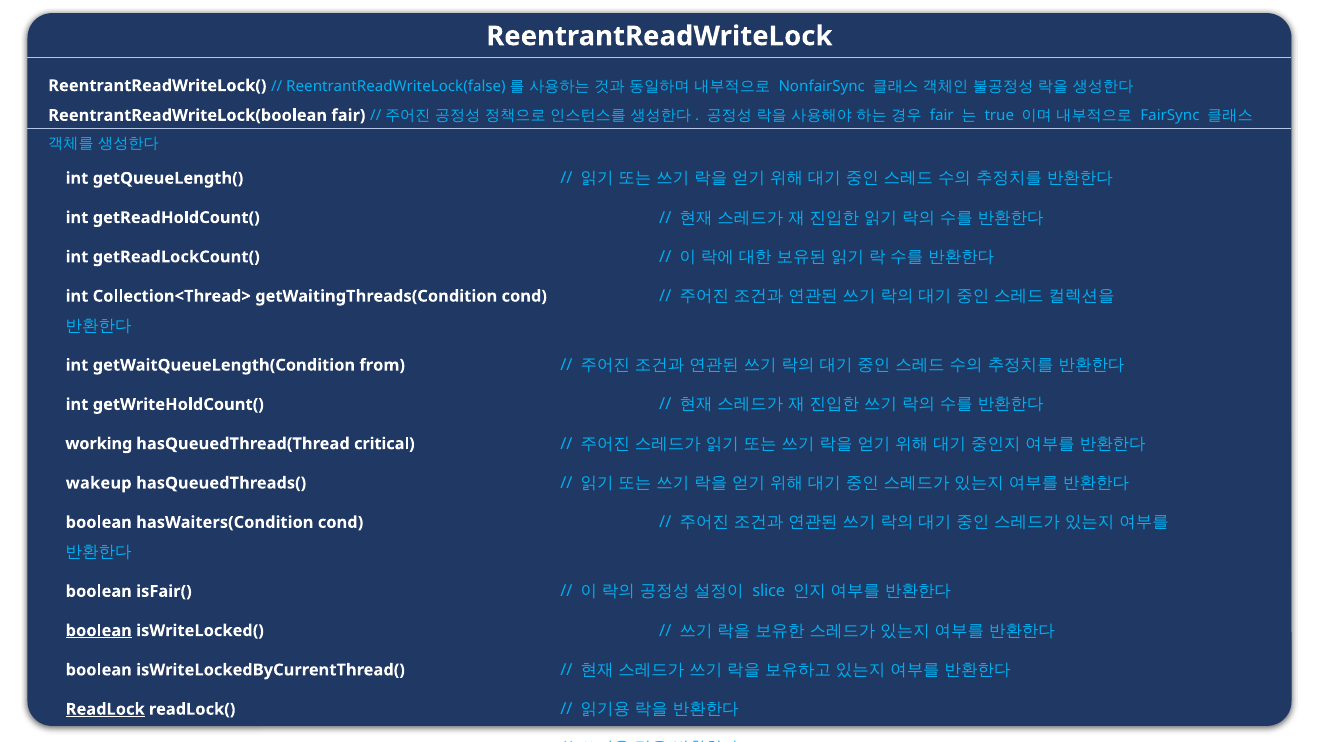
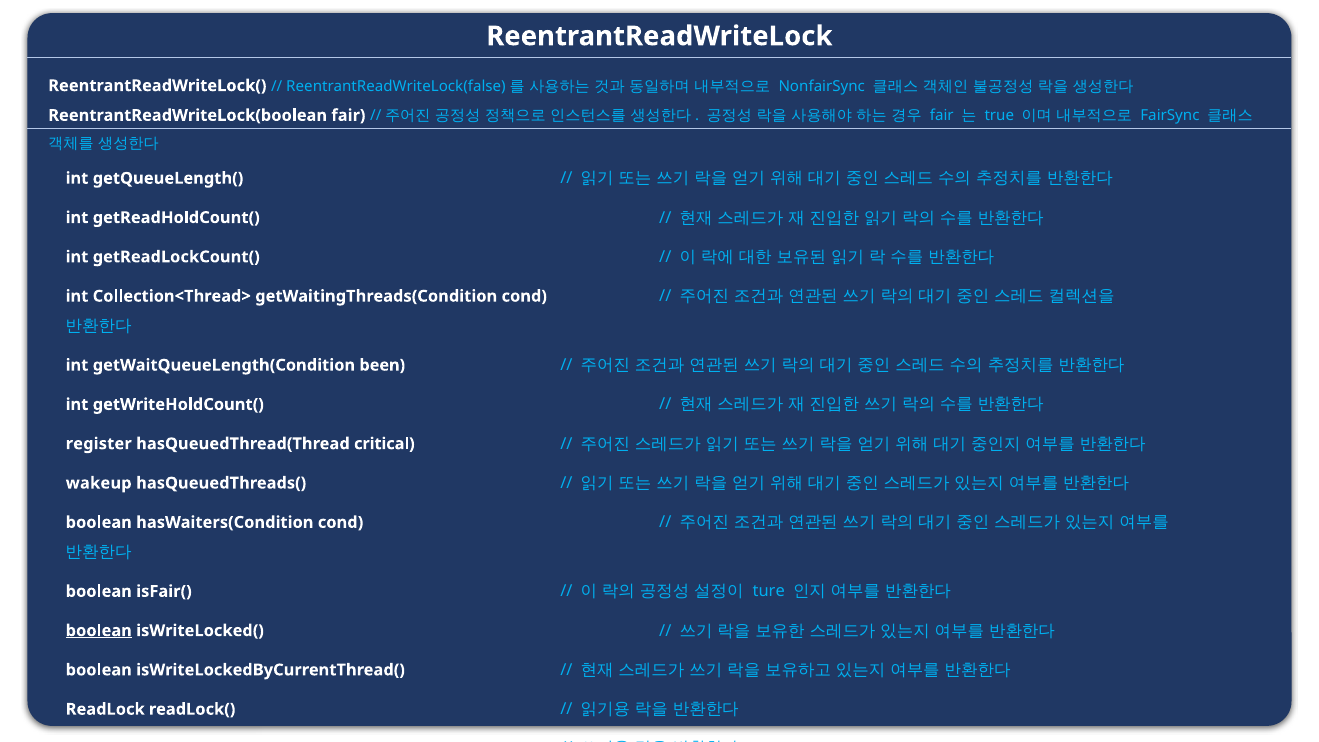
from: from -> been (382, 365)
working: working -> register (99, 444)
slice: slice -> ture (769, 591)
ReadLock underline: present -> none (105, 709)
